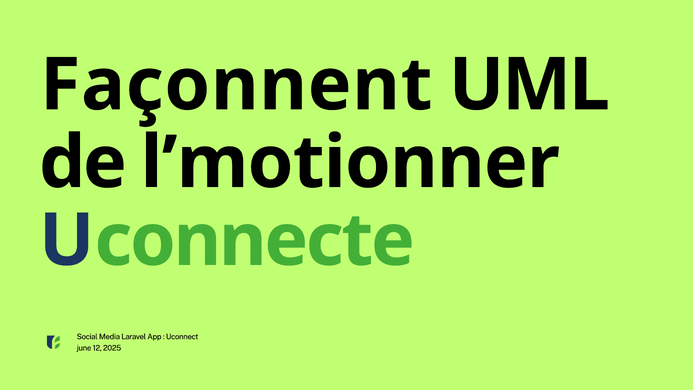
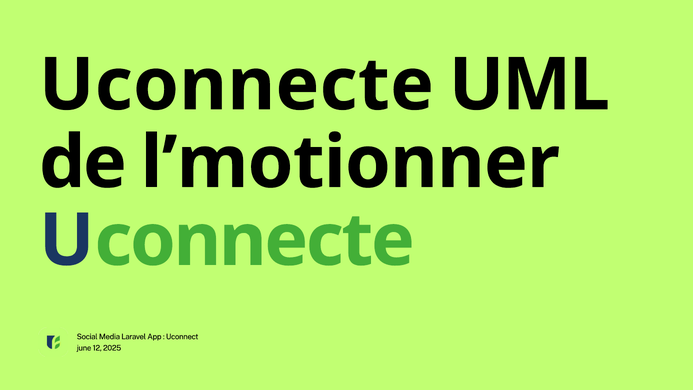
Façonnent: Façonnent -> Uconnecte (236, 85)
